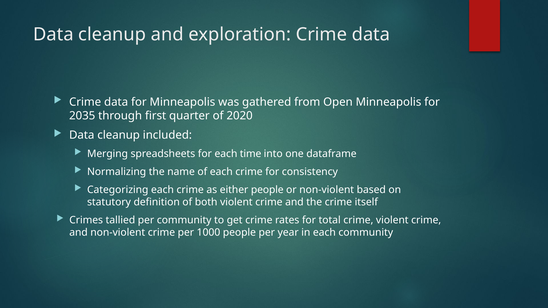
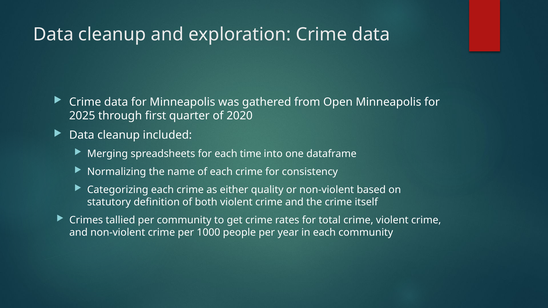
2035: 2035 -> 2025 (82, 116)
either people: people -> quality (267, 190)
